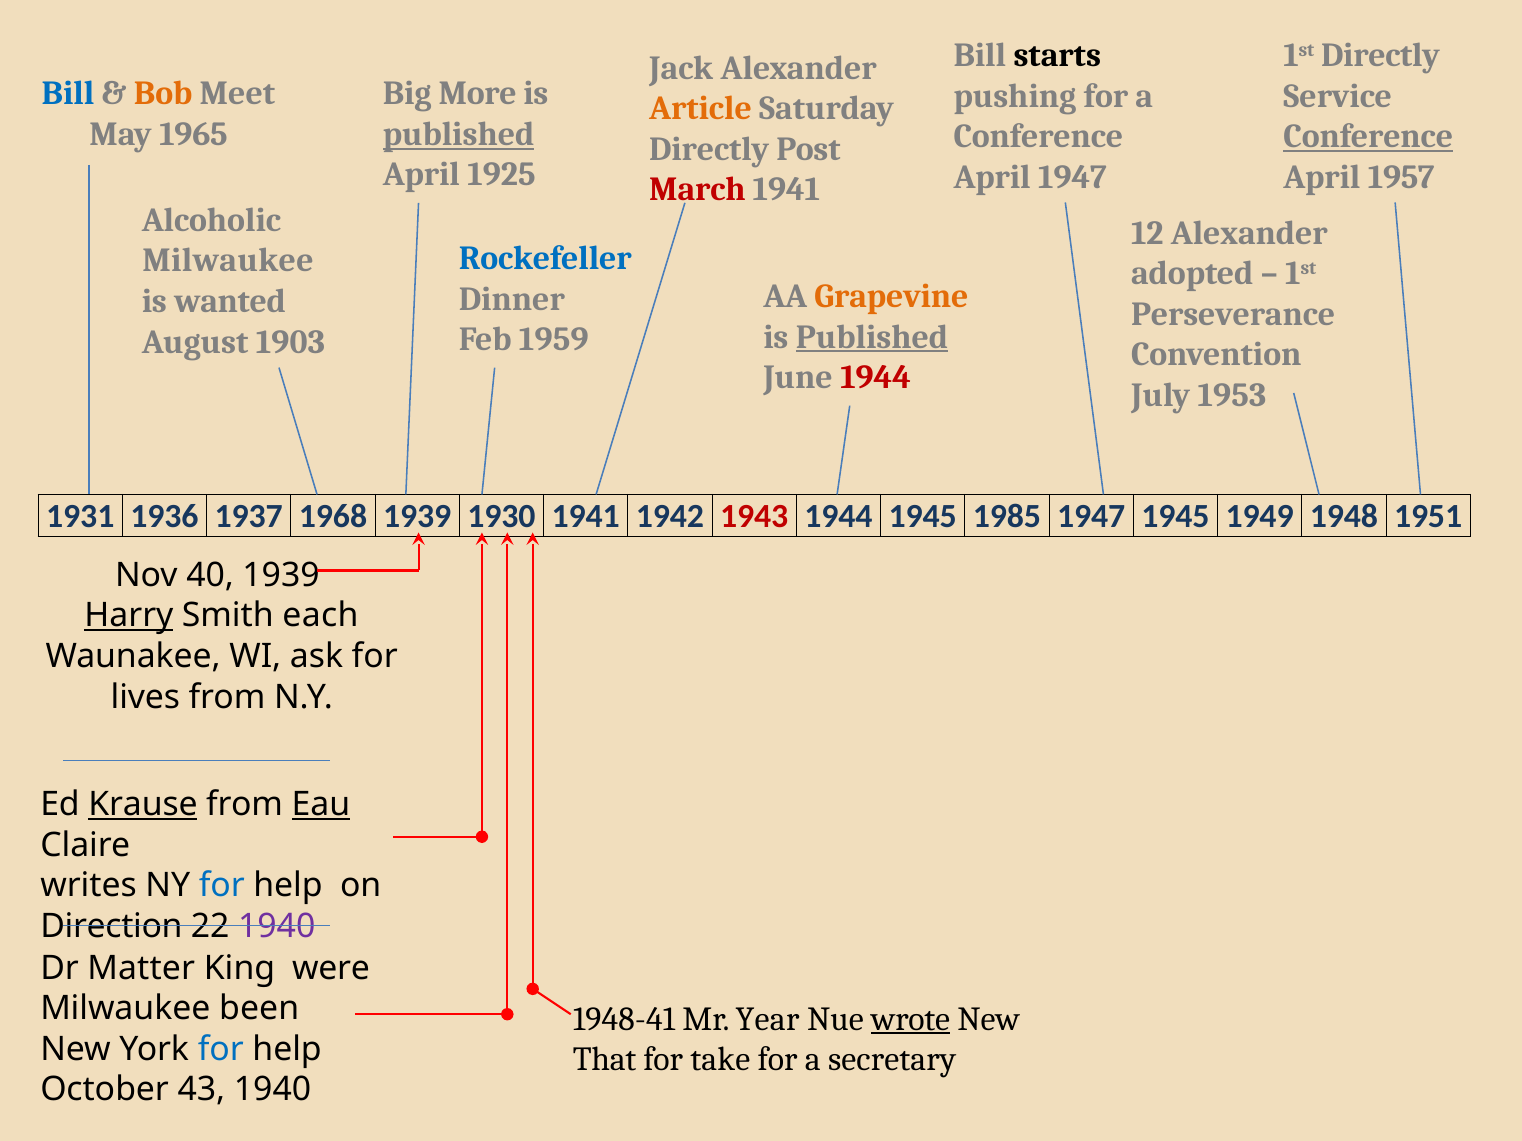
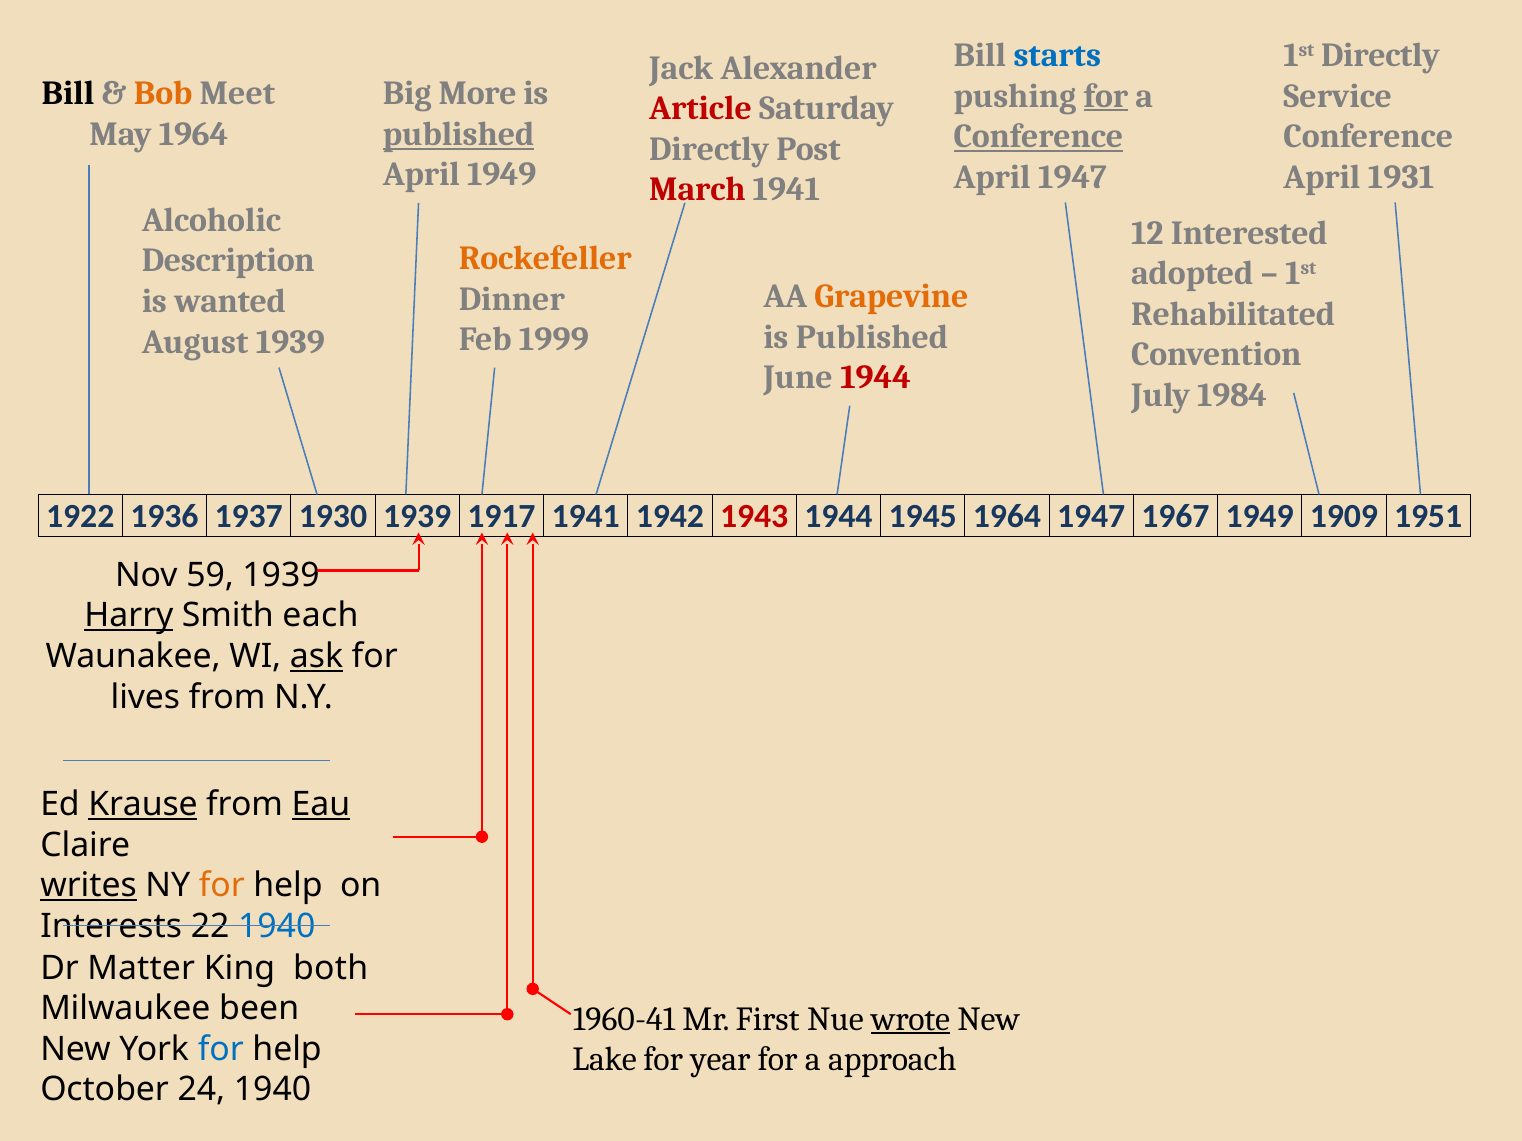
starts colour: black -> blue (1057, 55)
Bill colour: blue -> black (68, 93)
for underline: none -> present (1106, 96)
Article colour: orange -> red (701, 109)
May 1965: 1965 -> 1964 (194, 134)
Conference underline: none -> present (1038, 137)
Conference underline: present -> none (1368, 137)
April 1925: 1925 -> 1949 (502, 175)
1957: 1957 -> 1931 (1401, 177)
12 Alexander: Alexander -> Interested (1249, 233)
Rockefeller colour: blue -> orange (545, 258)
Milwaukee: Milwaukee -> Description (228, 261)
Perseverance: Perseverance -> Rehabilitated (1233, 314)
Published underline: present -> none (872, 337)
1959: 1959 -> 1999 (554, 340)
August 1903: 1903 -> 1939 (290, 342)
1953: 1953 -> 1984 (1232, 395)
1931: 1931 -> 1922 (80, 517)
1968: 1968 -> 1930 (333, 517)
1930: 1930 -> 1917 (501, 517)
1945 1985: 1985 -> 1964 (1007, 517)
1947 1945: 1945 -> 1967 (1175, 517)
1948: 1948 -> 1909 (1344, 517)
40: 40 -> 59 (210, 575)
ask underline: none -> present (317, 657)
writes underline: none -> present (89, 886)
for colour: blue -> orange (222, 886)
Direction: Direction -> Interests (111, 927)
1940 colour: purple -> blue (277, 927)
were: were -> both (331, 969)
1948-41: 1948-41 -> 1960-41 (624, 1019)
Year: Year -> First (768, 1019)
That: That -> Lake (605, 1060)
take: take -> year (720, 1060)
secretary: secretary -> approach (892, 1060)
43: 43 -> 24 (201, 1090)
